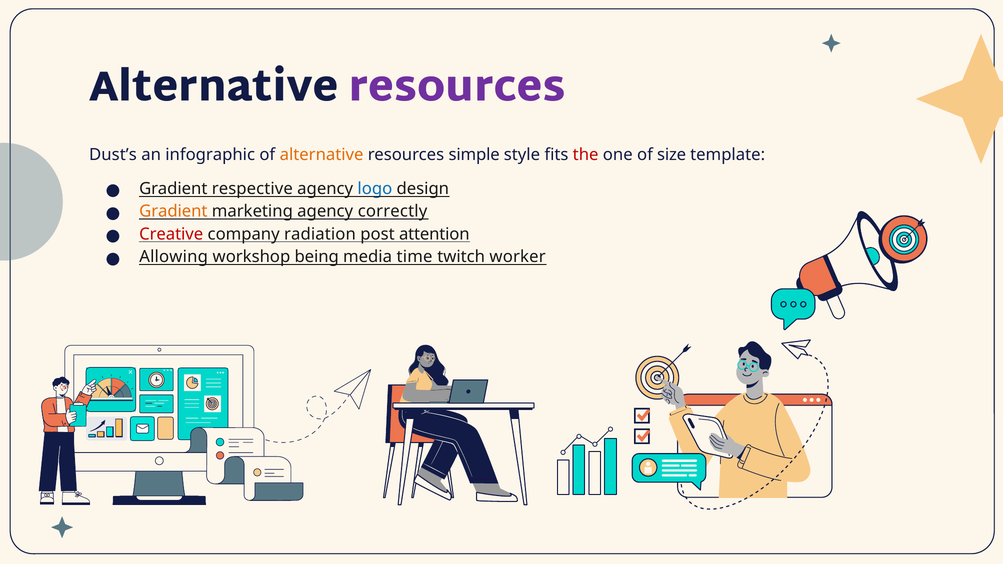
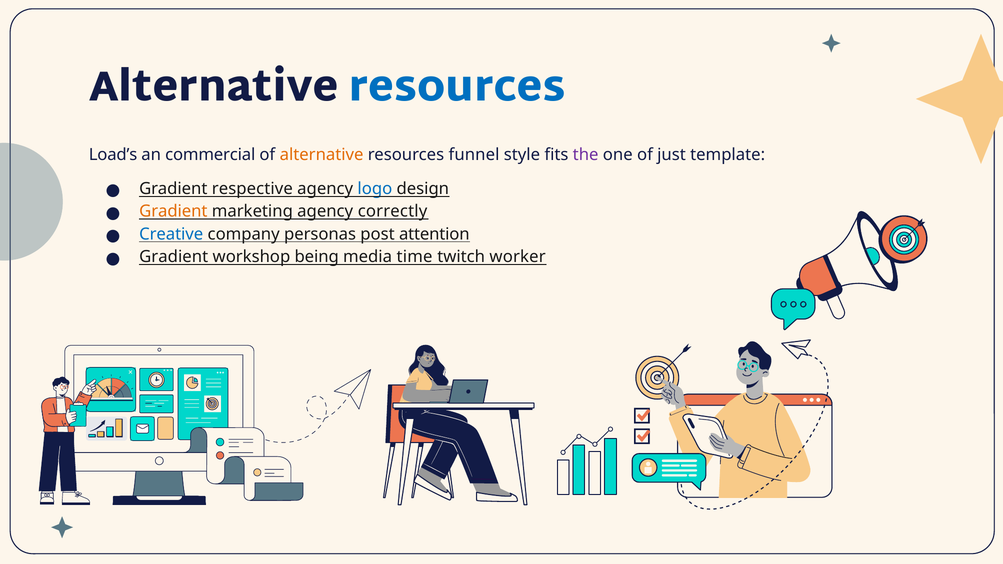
resources colour: purple -> blue (457, 87)
Dust’s: Dust’s -> Load’s (113, 155)
infographic: infographic -> commercial (210, 155)
simple: simple -> funnel (474, 155)
the colour: red -> purple (586, 155)
size: size -> just (672, 155)
Creative colour: red -> blue (171, 234)
radiation: radiation -> personas (320, 234)
Allowing: Allowing -> Gradient (174, 257)
